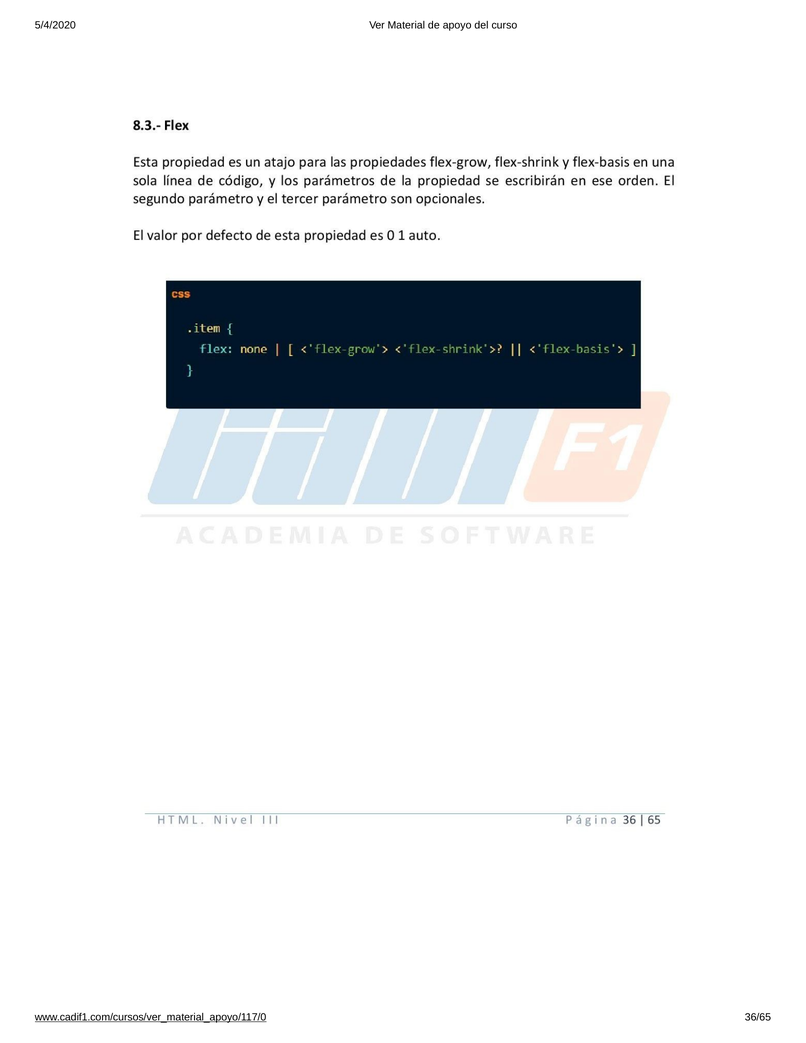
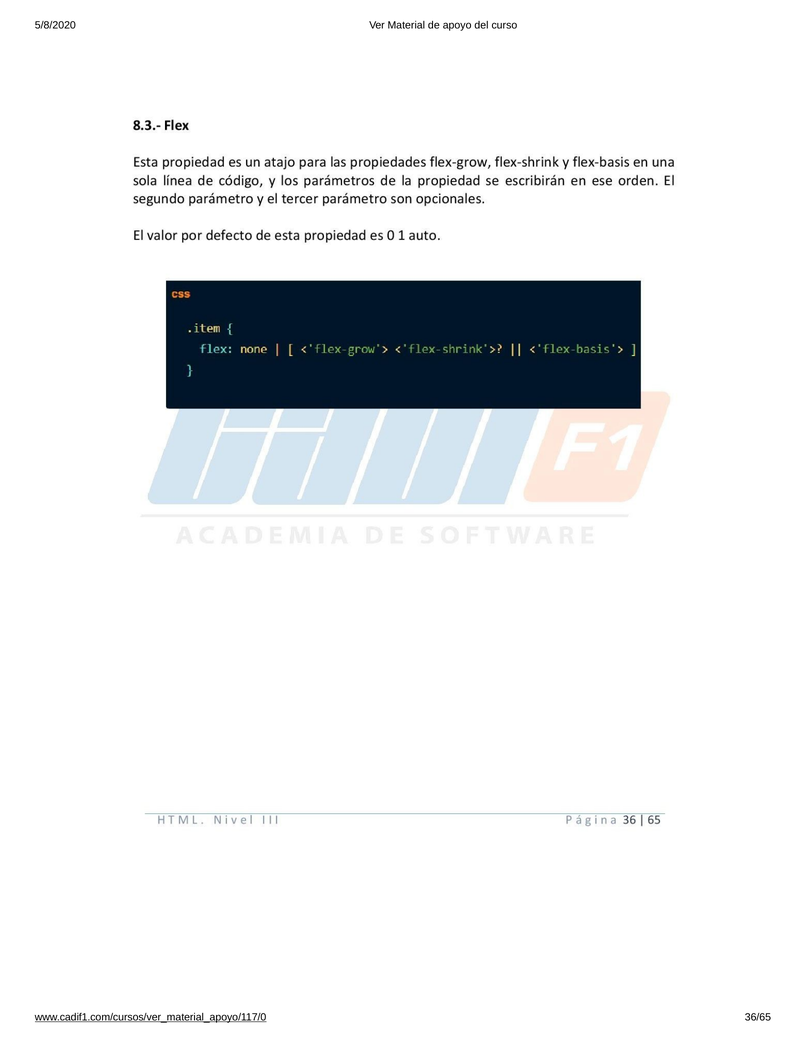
5/4/2020: 5/4/2020 -> 5/8/2020 (55, 25)
